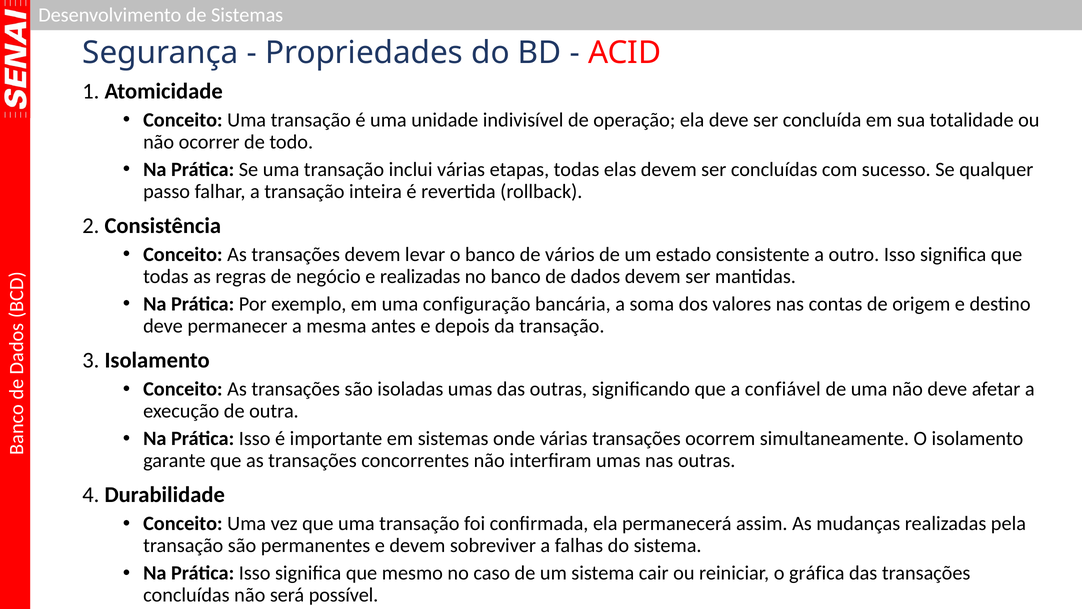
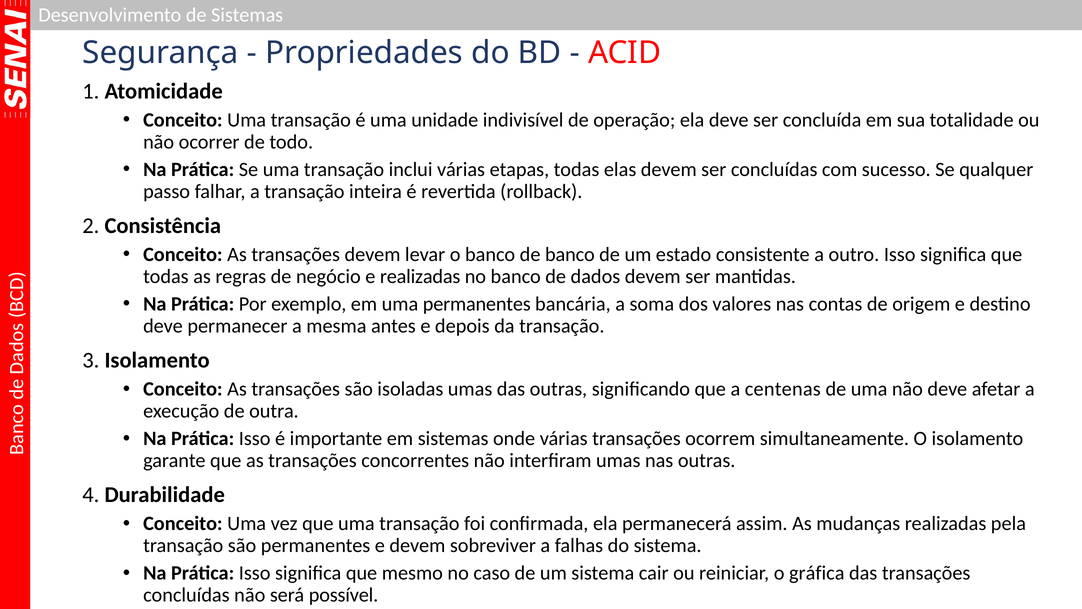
de vários: vários -> banco (570, 254)
uma configuração: configuração -> permanentes (477, 304)
confiável: confiável -> centenas (783, 389)
